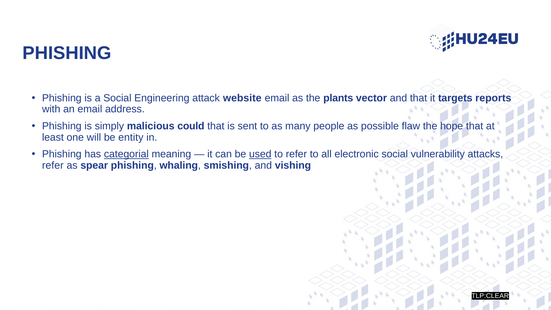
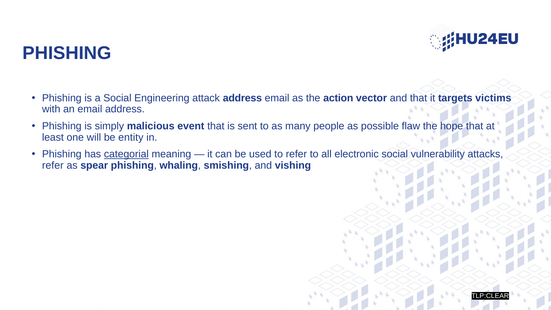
attack website: website -> address (242, 98)
plants: plants -> action (338, 98)
reports: reports -> victims (493, 98)
could: could -> event (191, 126)
used underline: present -> none (260, 154)
